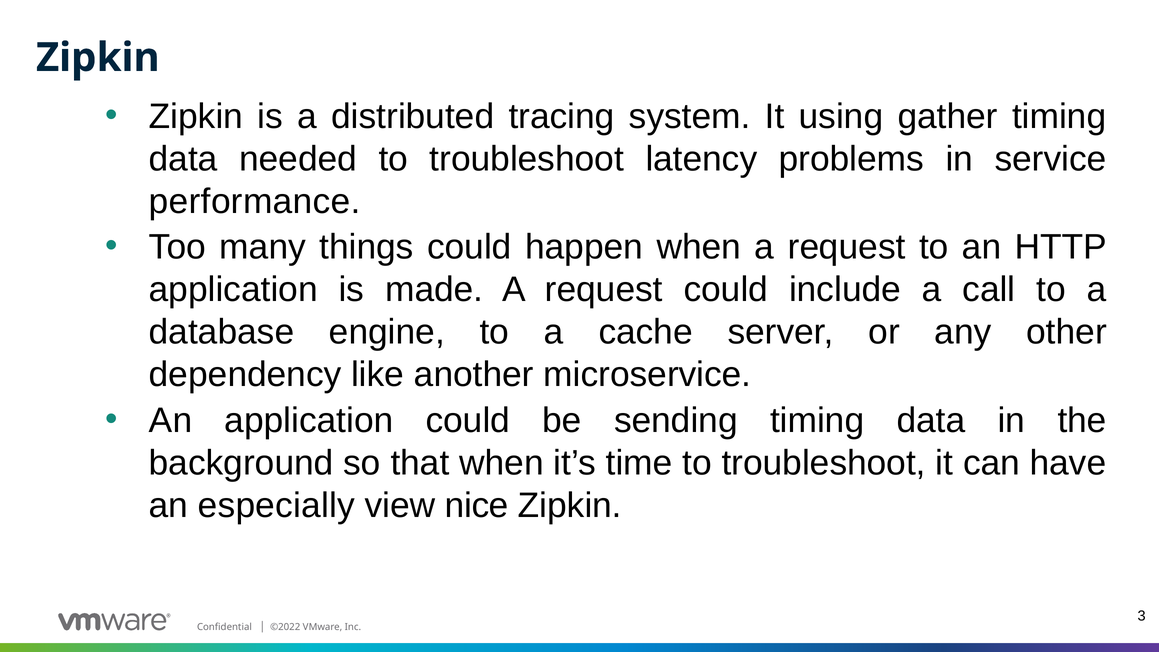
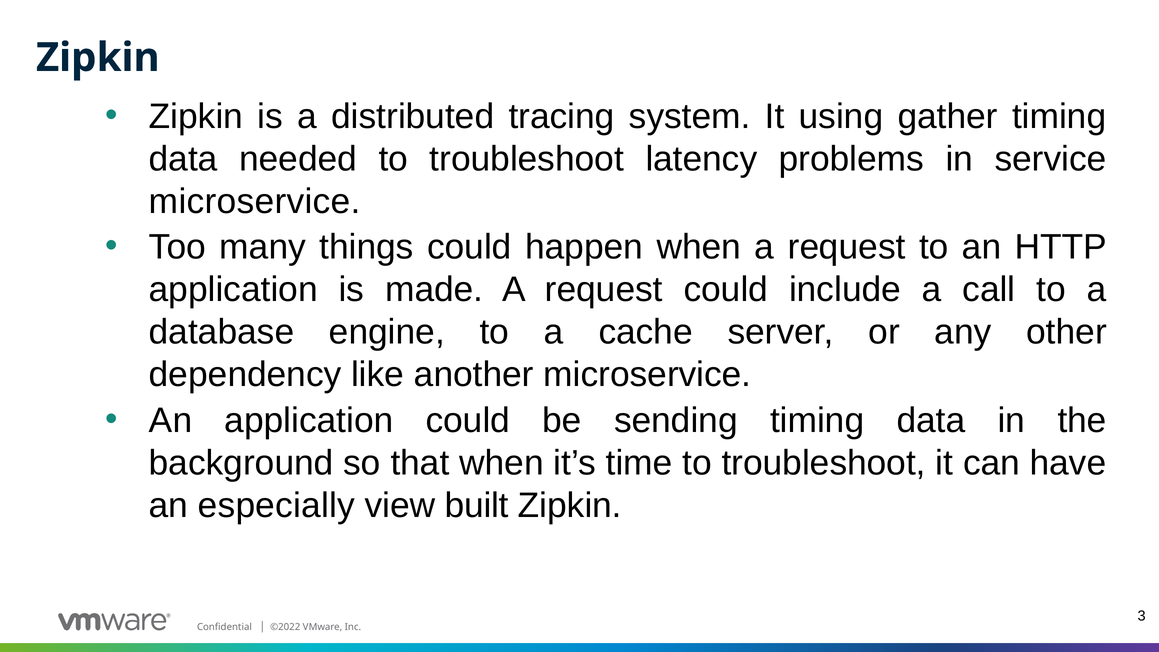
performance: performance -> microservice (255, 201)
nice: nice -> built (477, 505)
